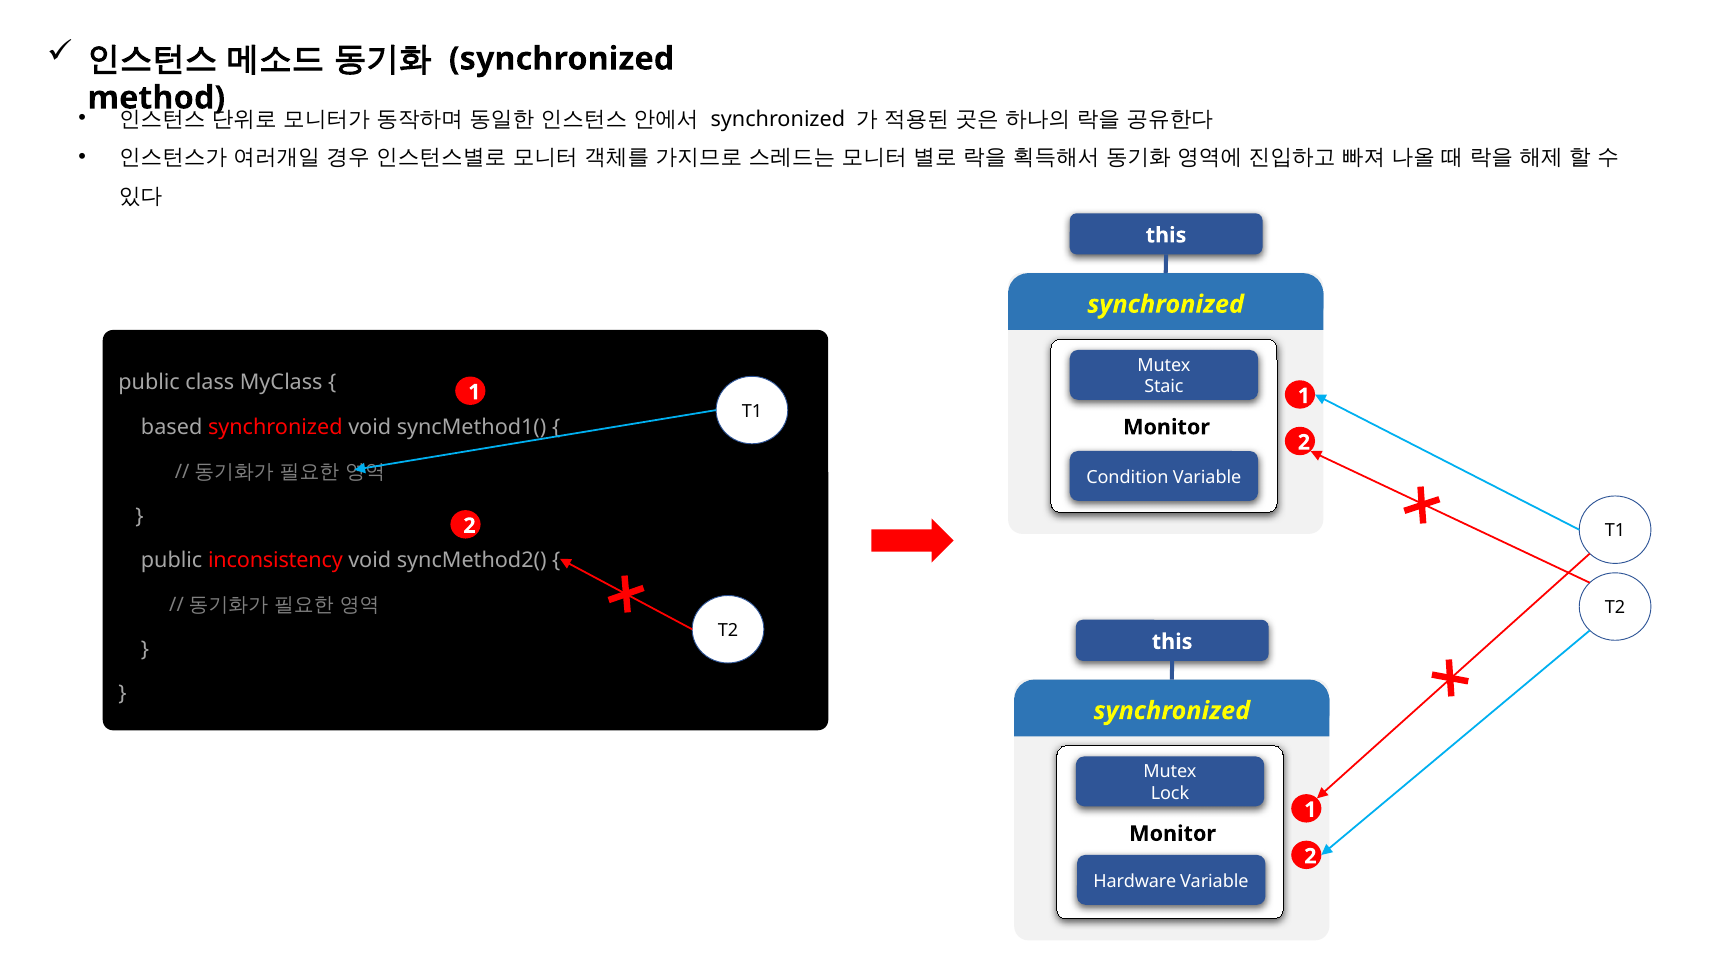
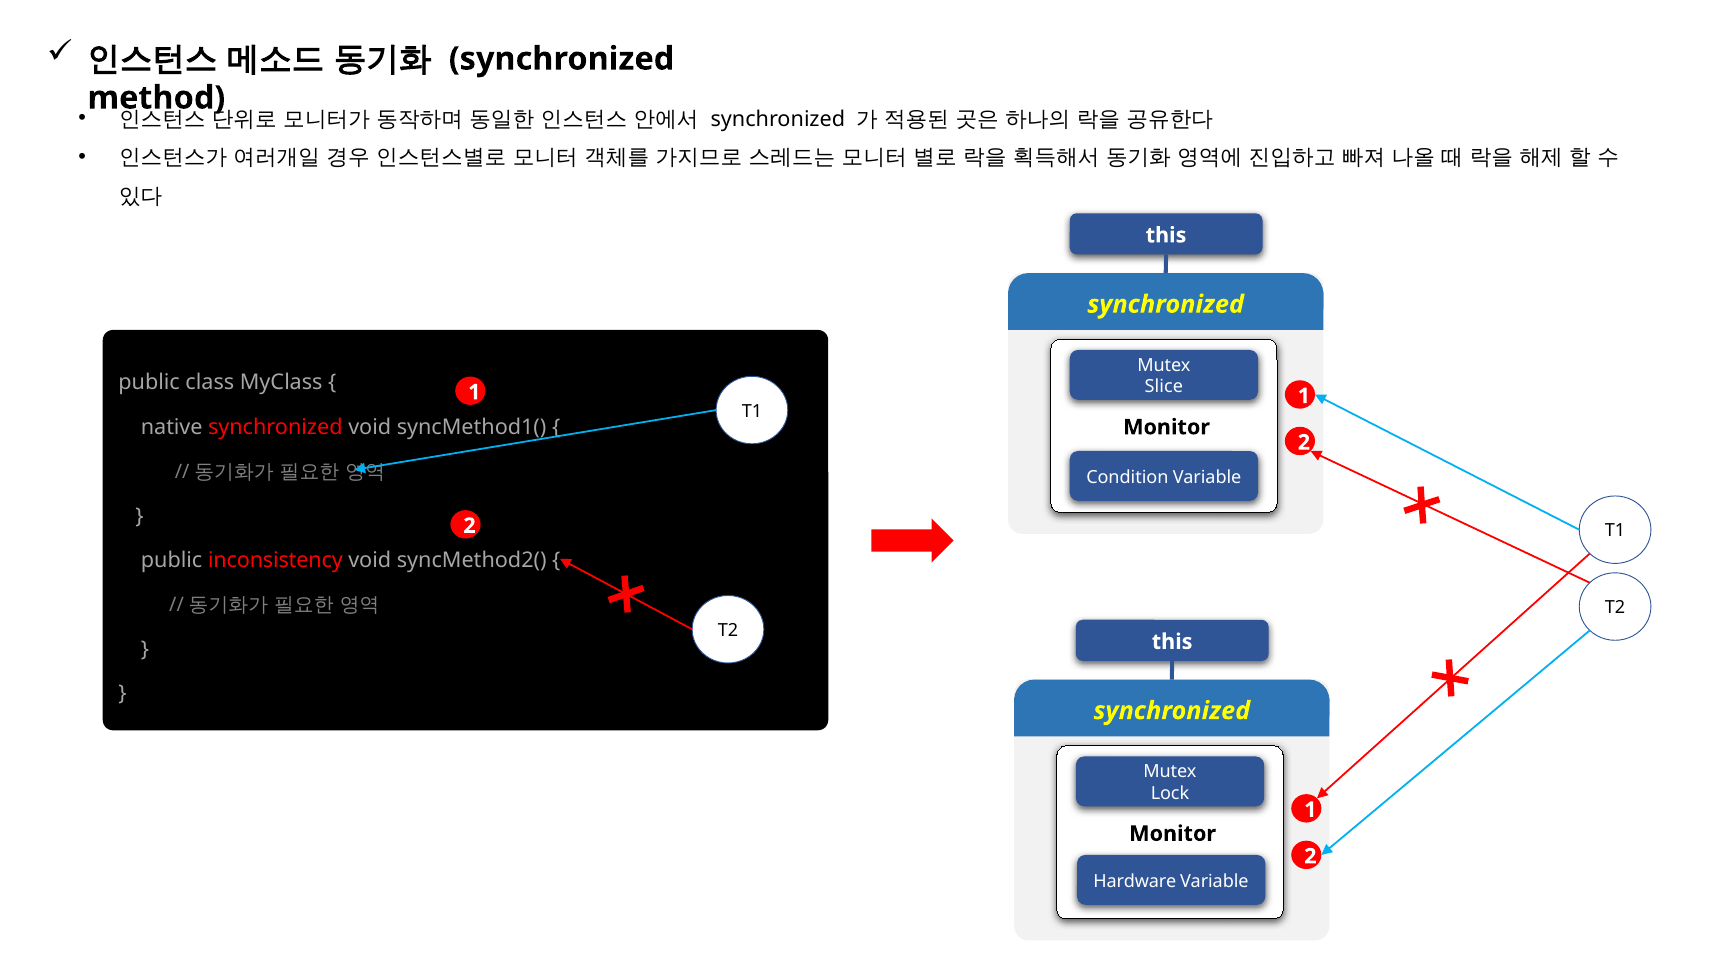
Staic: Staic -> Slice (1164, 387)
based: based -> native (172, 427)
